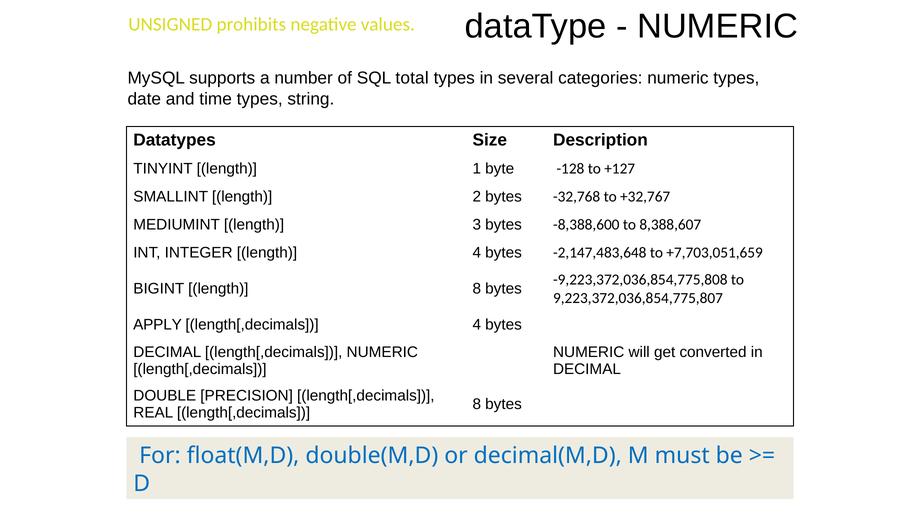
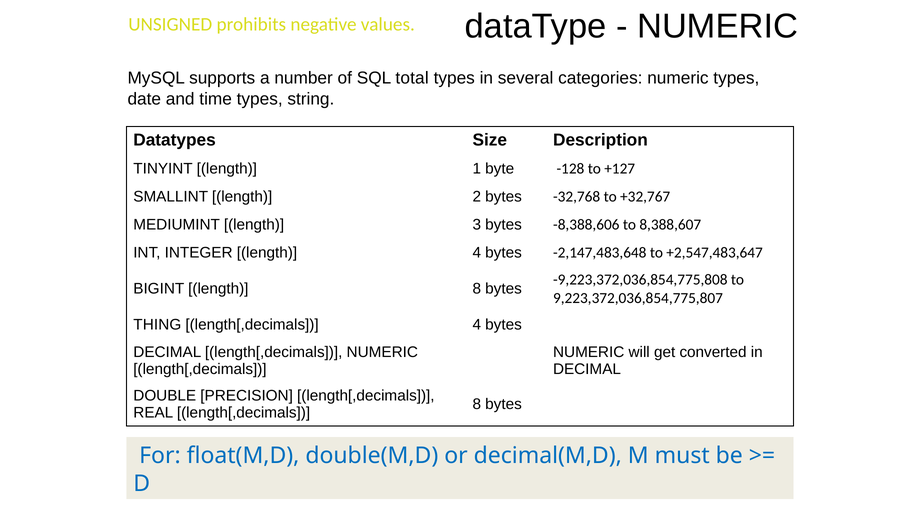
-8,388,600: -8,388,600 -> -8,388,606 (586, 225)
+7,703,051,659: +7,703,051,659 -> +2,547,483,647 (715, 253)
APPLY: APPLY -> THING (157, 324)
